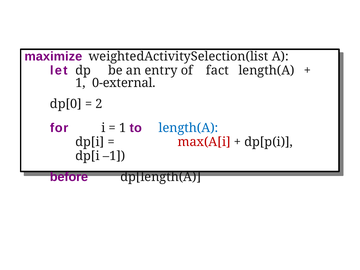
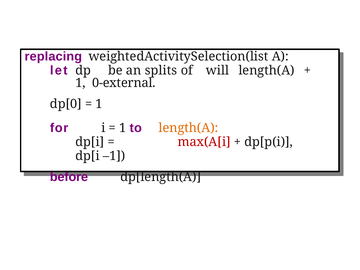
maximize: maximize -> replacing (53, 56)
entry: entry -> splits (161, 70)
fact: fact -> will (217, 70)
2: 2 -> 1 (99, 104)
length(A colour: blue -> orange (188, 128)
